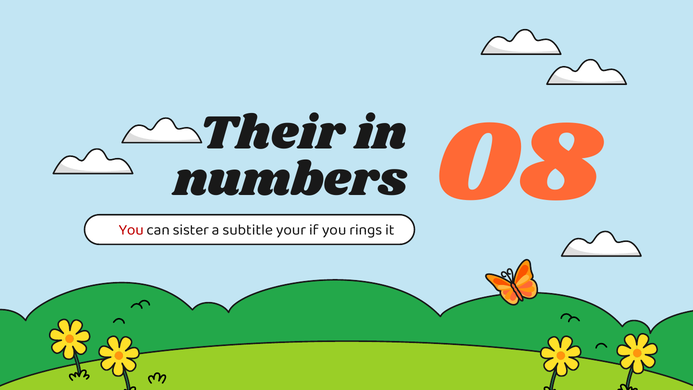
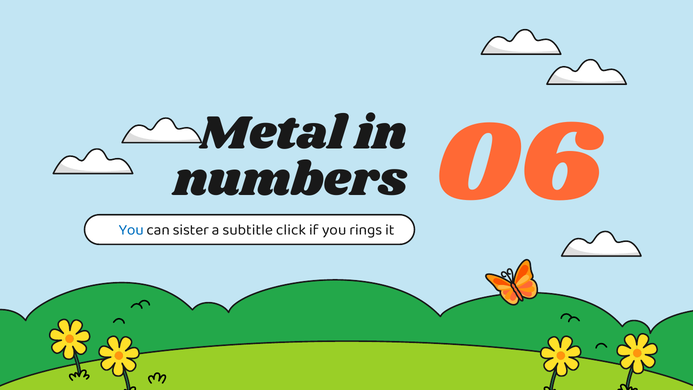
Their: Their -> Metal (273, 133)
You colour: red -> blue (131, 229)
your: your -> click (291, 229)
08: 08 -> 06 (519, 162)
